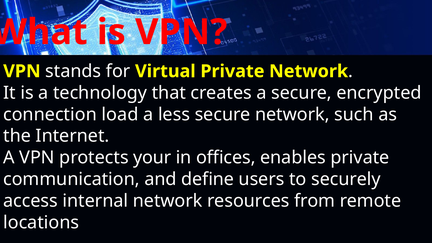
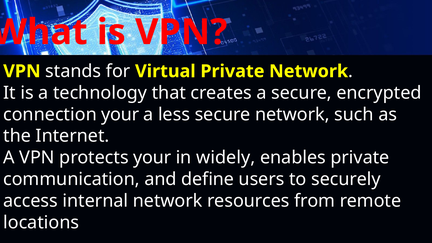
connection load: load -> your (120, 114)
offices: offices -> widely (226, 158)
